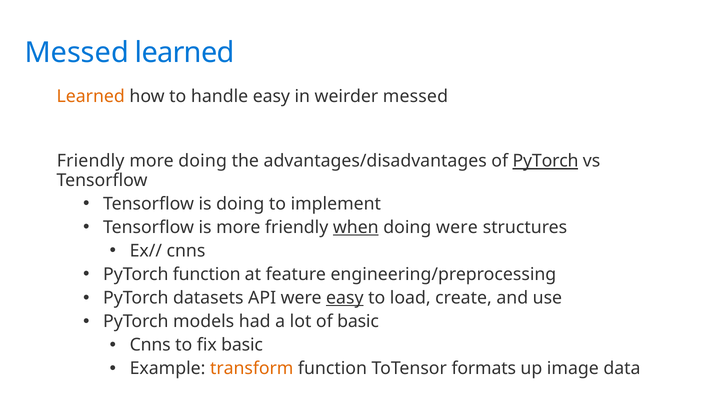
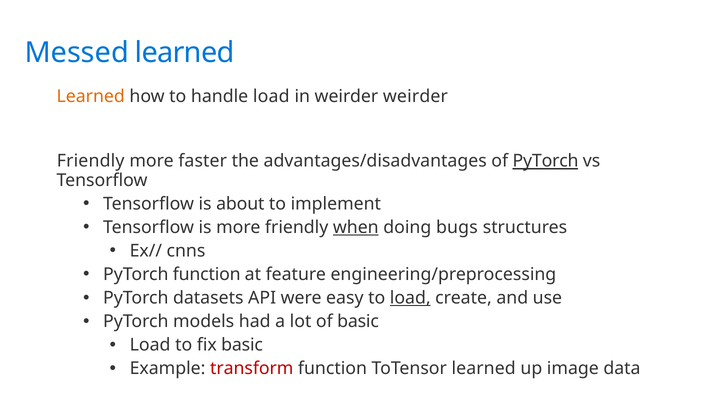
handle easy: easy -> load (271, 96)
weirder messed: messed -> weirder (415, 96)
more doing: doing -> faster (203, 161)
is doing: doing -> about (240, 204)
doing were: were -> bugs (457, 227)
easy underline: present -> none (345, 298)
load underline: none -> present (410, 298)
Cnns: Cnns -> Load (150, 345)
transform colour: orange -> red (252, 369)
ToTensor formats: formats -> learned (484, 369)
